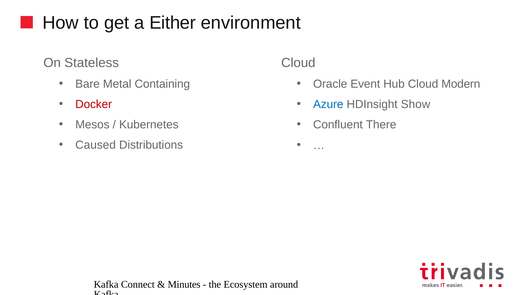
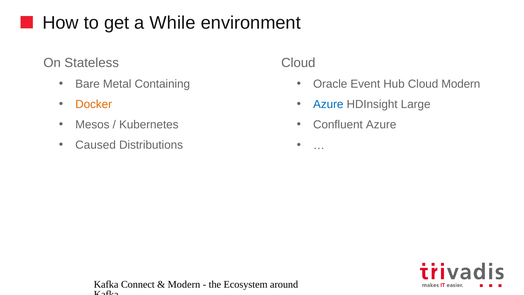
Either: Either -> While (173, 23)
Docker colour: red -> orange (94, 104)
Show: Show -> Large (416, 104)
Confluent There: There -> Azure (381, 125)
Minutes: Minutes -> Modern (184, 284)
